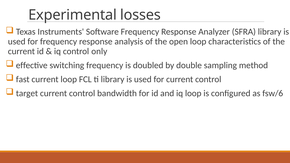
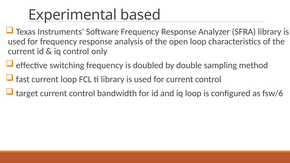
losses: losses -> based (141, 15)
